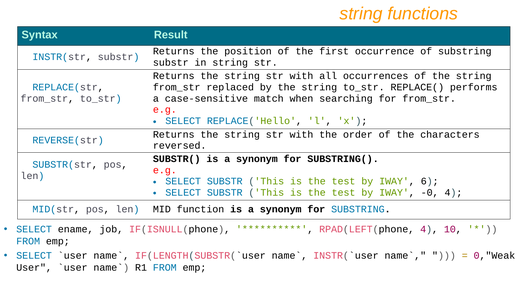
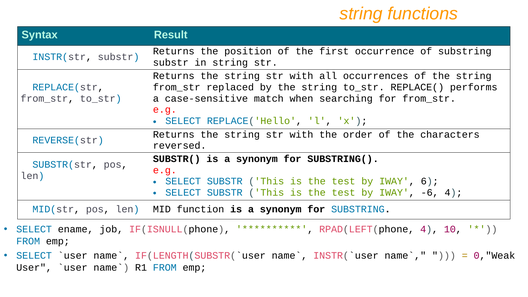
-0: -0 -> -6 (430, 193)
